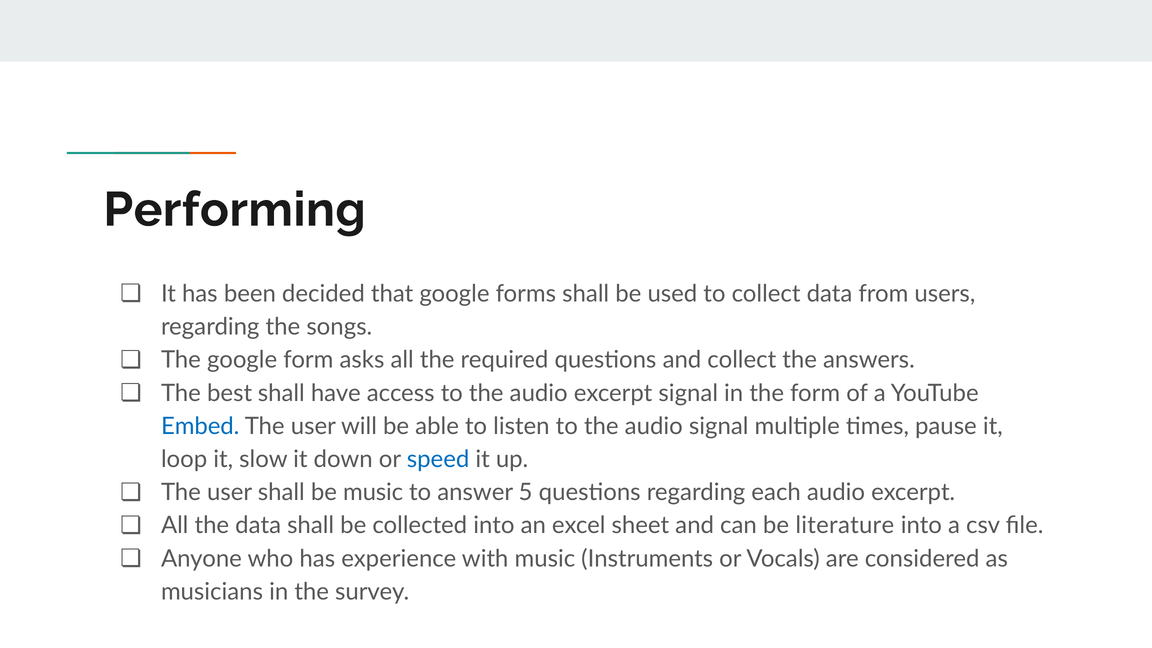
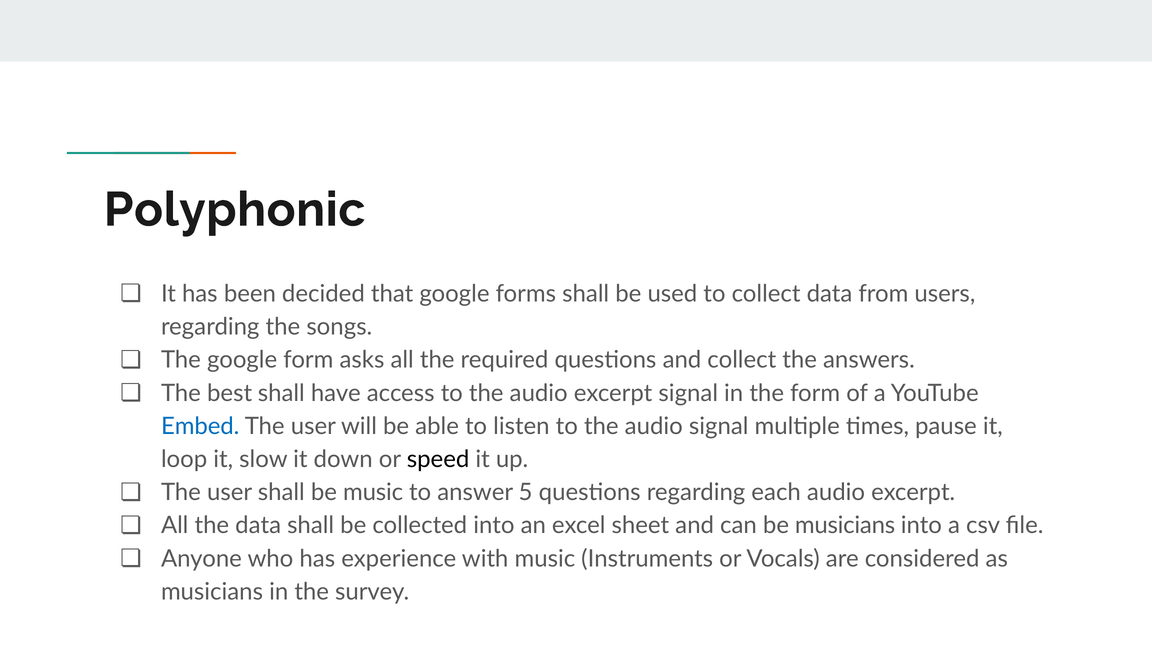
Performing: Performing -> Polyphonic (235, 210)
speed colour: blue -> black (438, 459)
be literature: literature -> musicians (845, 526)
